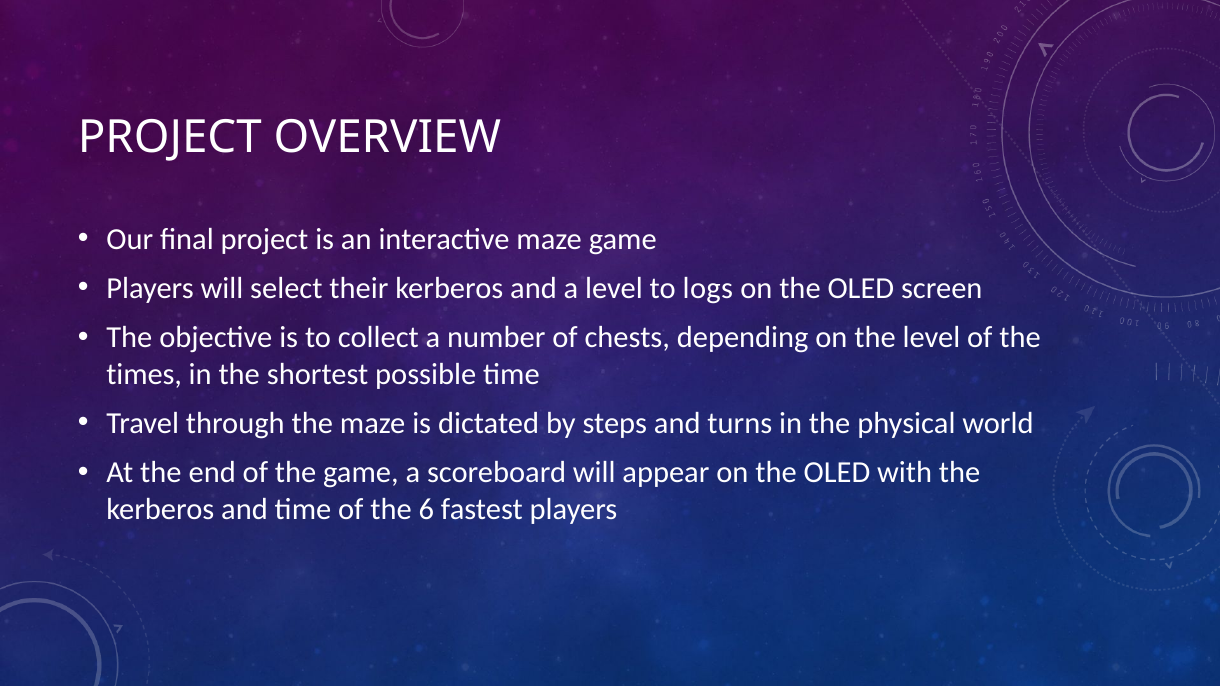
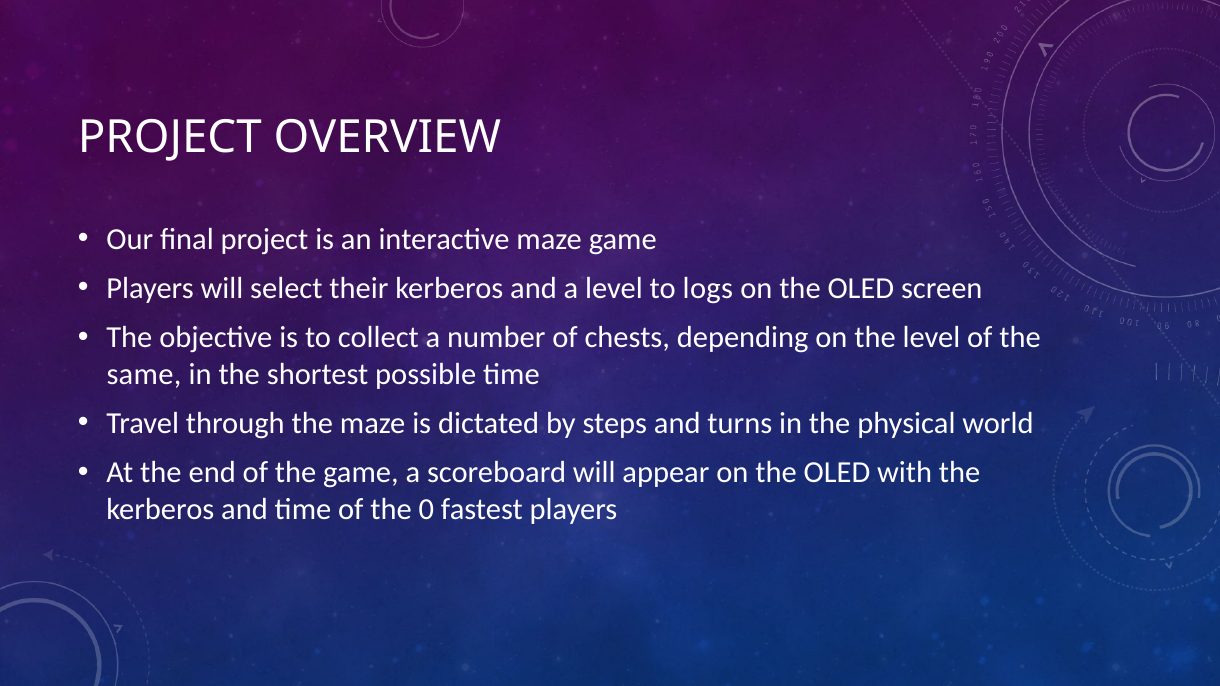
times: times -> same (144, 374)
6: 6 -> 0 (426, 510)
